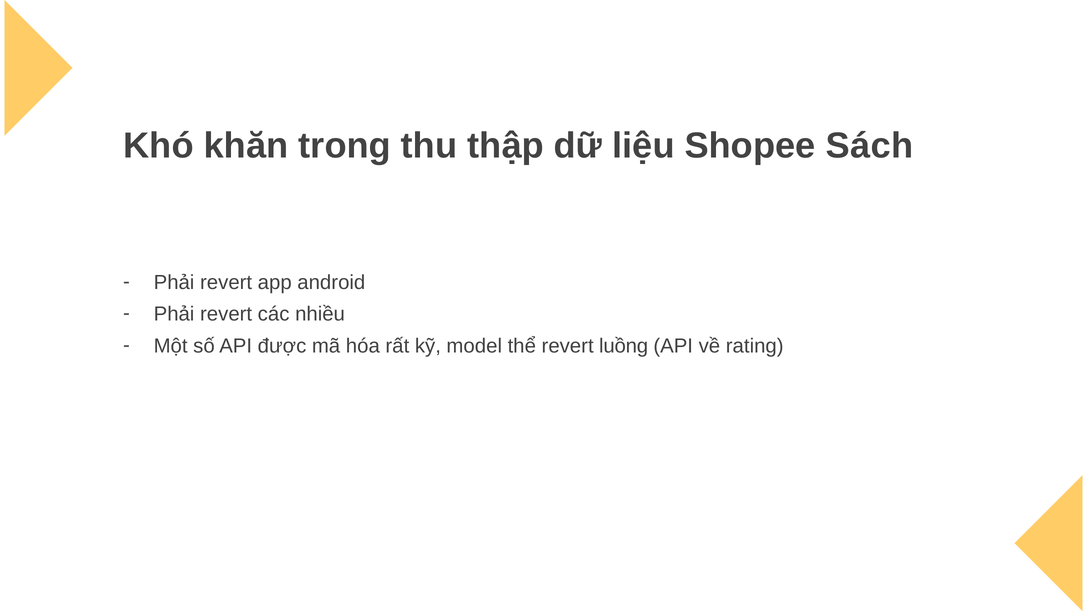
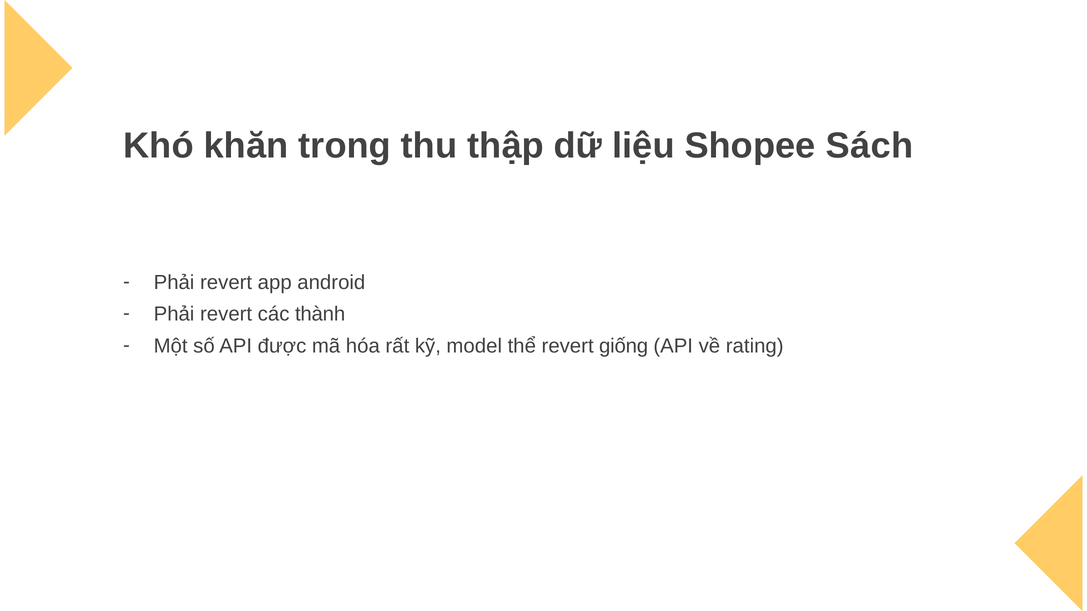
nhiều: nhiều -> thành (320, 314)
luồng: luồng -> giống (624, 346)
